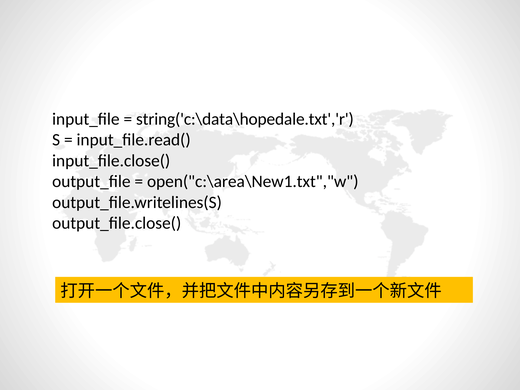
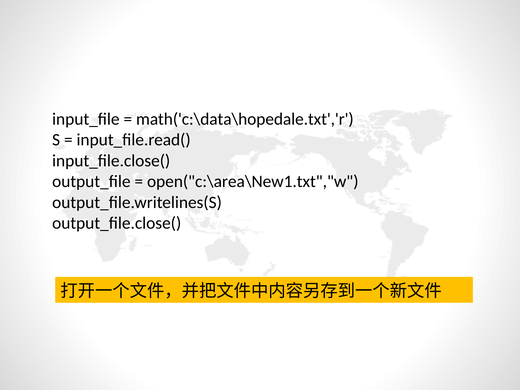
string('c:\data\hopedale.txt','r: string('c:\data\hopedale.txt','r -> math('c:\data\hopedale.txt','r (245, 119)
